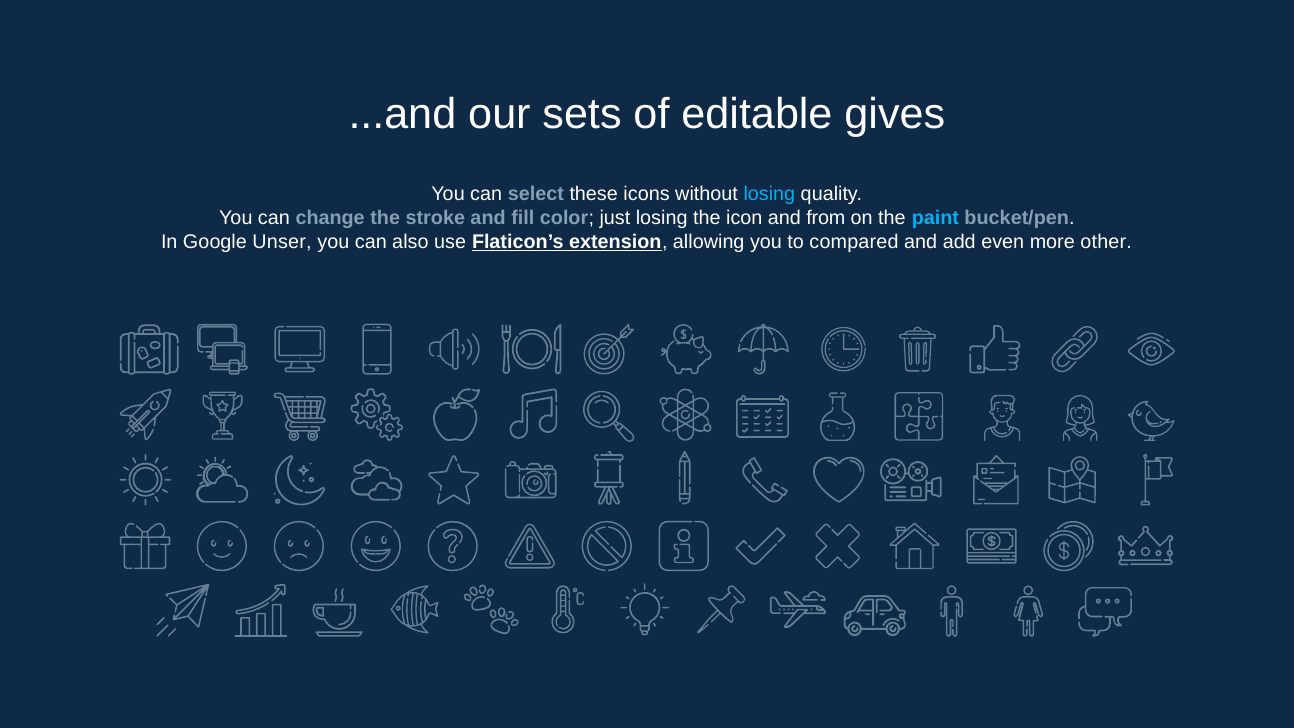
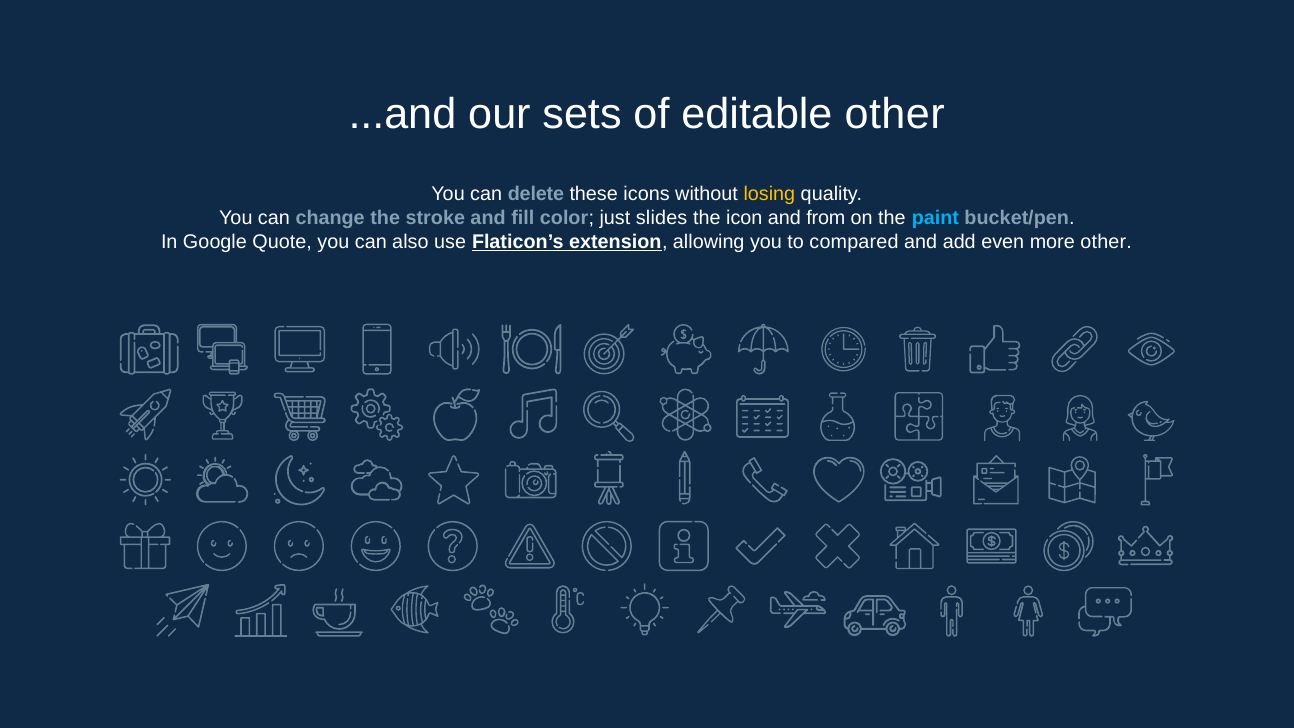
editable gives: gives -> other (895, 114)
select: select -> delete (536, 194)
losing colour: light blue -> yellow (769, 194)
just losing: losing -> slides (662, 218)
Unser: Unser -> Quote (282, 242)
